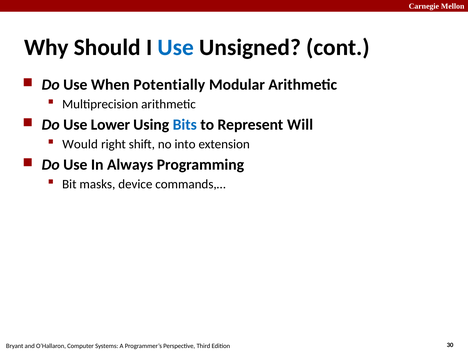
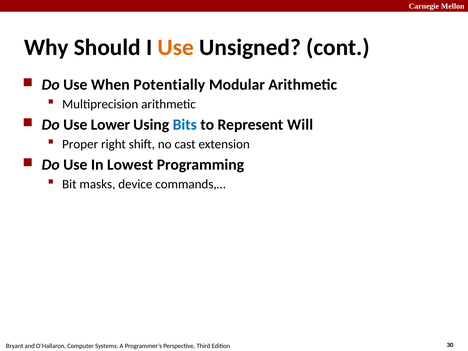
Use colour: blue -> orange (176, 47)
Would: Would -> Proper (80, 144)
into: into -> cast (185, 144)
Always: Always -> Lowest (130, 165)
